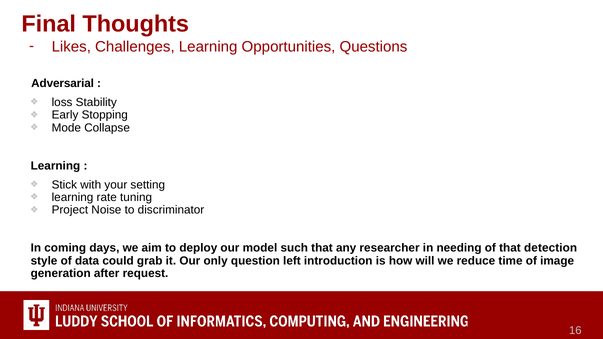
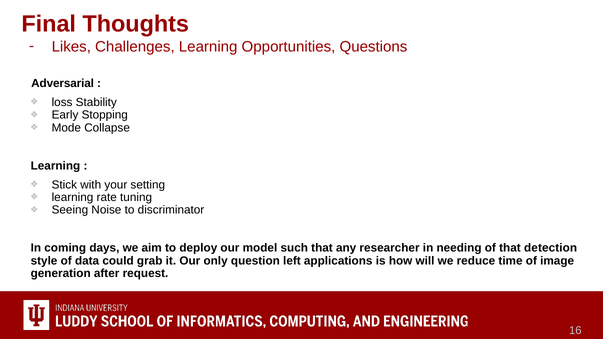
Project: Project -> Seeing (70, 210)
introduction: introduction -> applications (338, 261)
